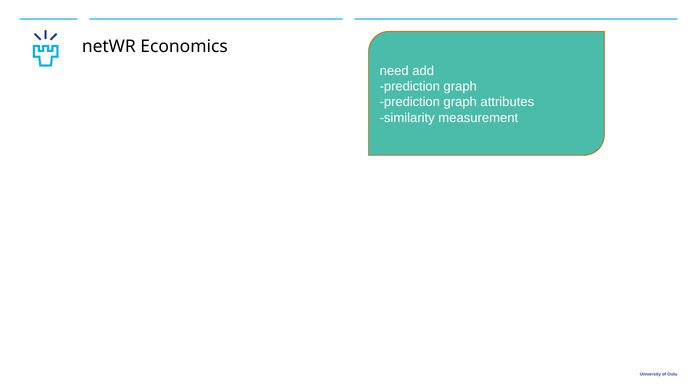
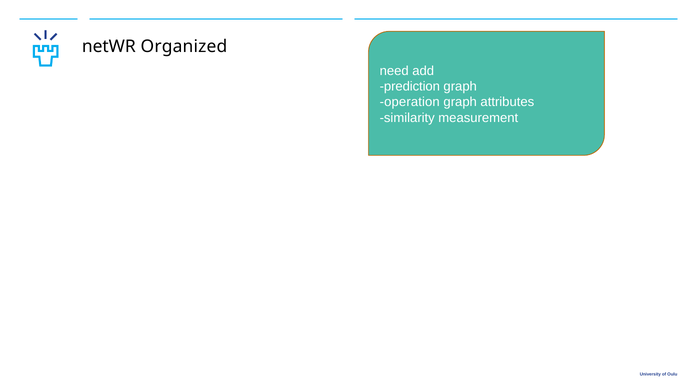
Economics: Economics -> Organized (184, 46)
prediction: prediction -> operation (410, 102)
